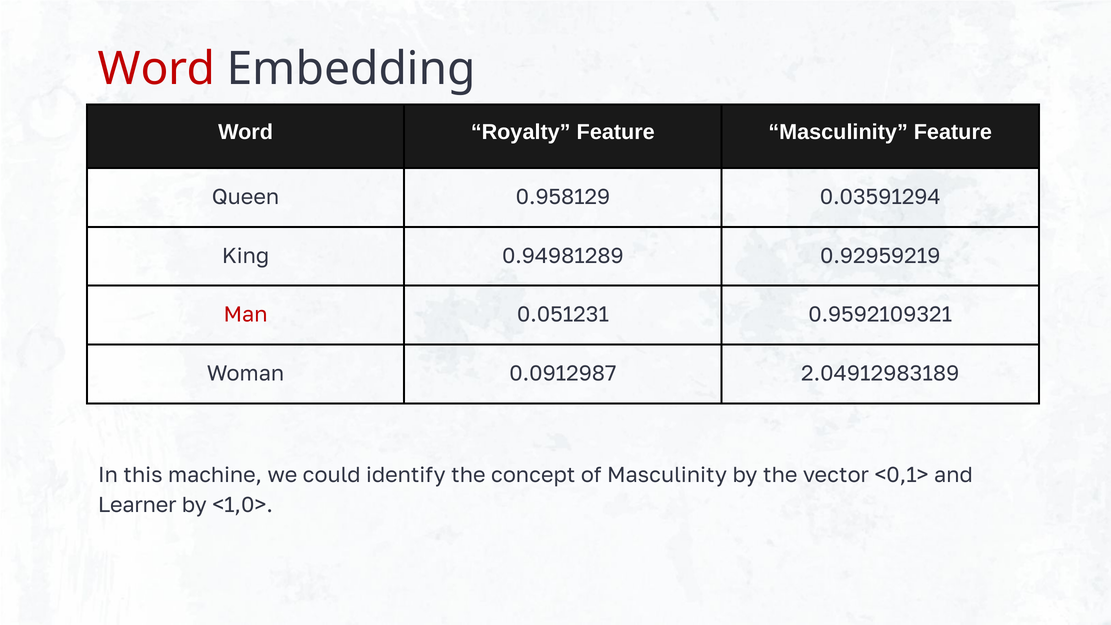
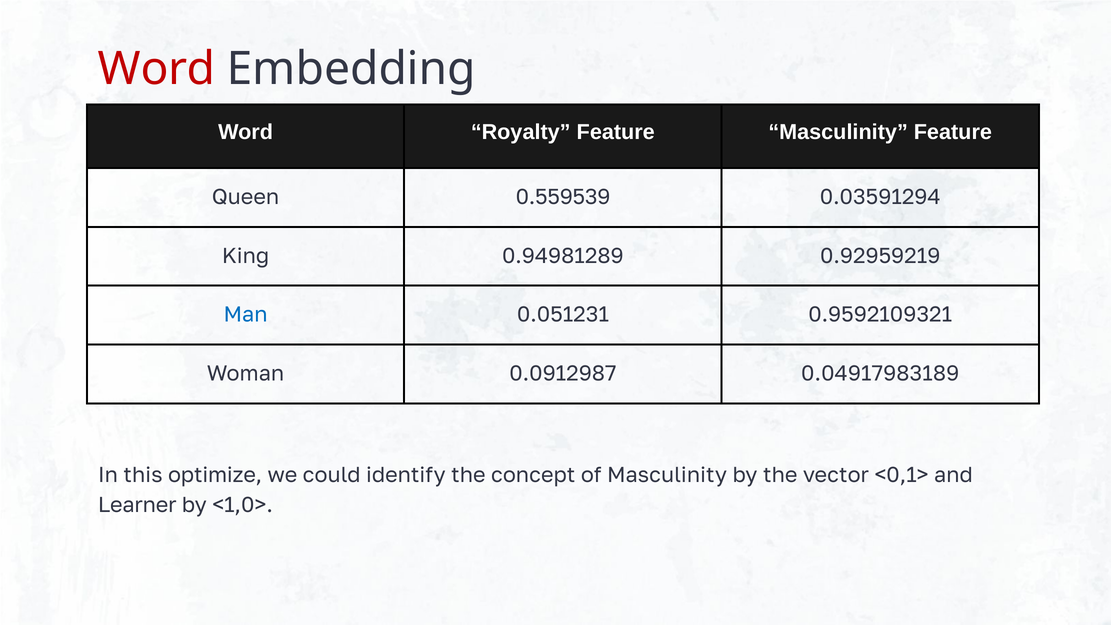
0.958129: 0.958129 -> 0.559539 (563, 197)
Man colour: red -> blue (246, 315)
2.04912983189: 2.04912983189 -> 0.04917983189 (880, 374)
machine: machine -> optimize (215, 475)
